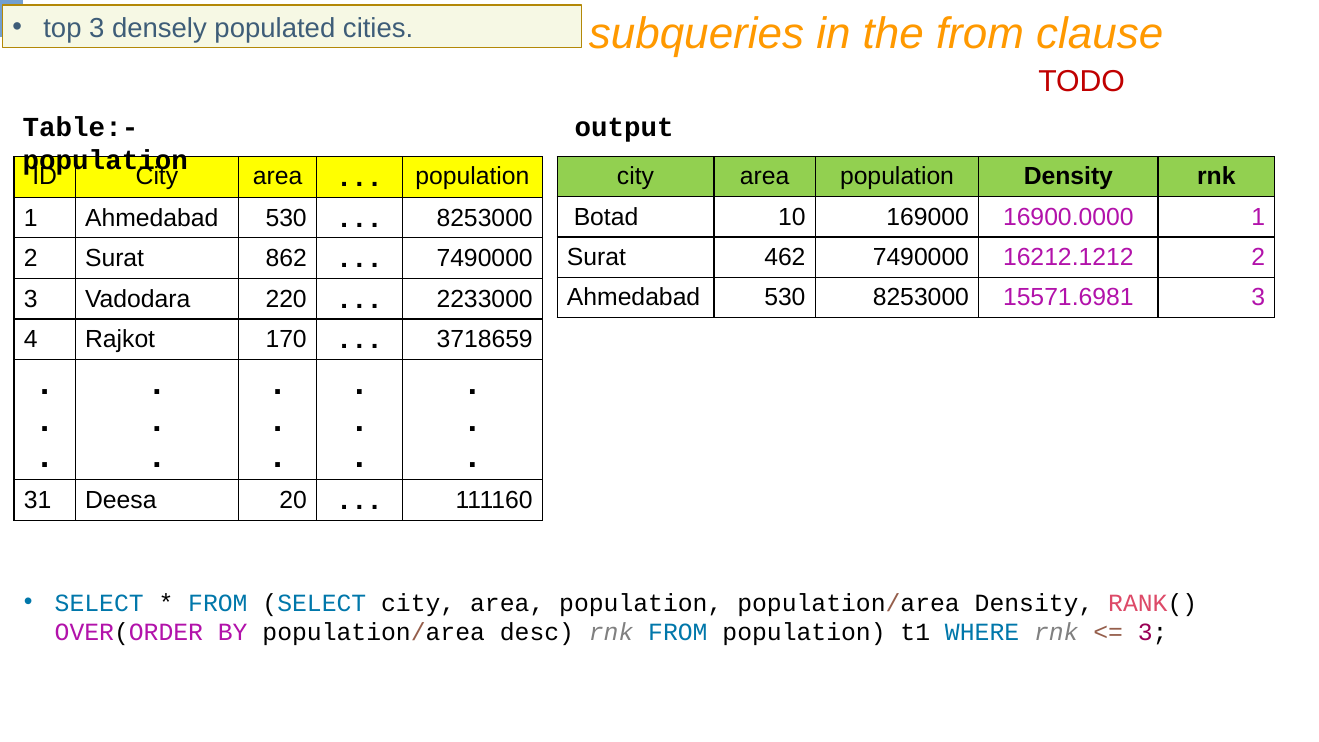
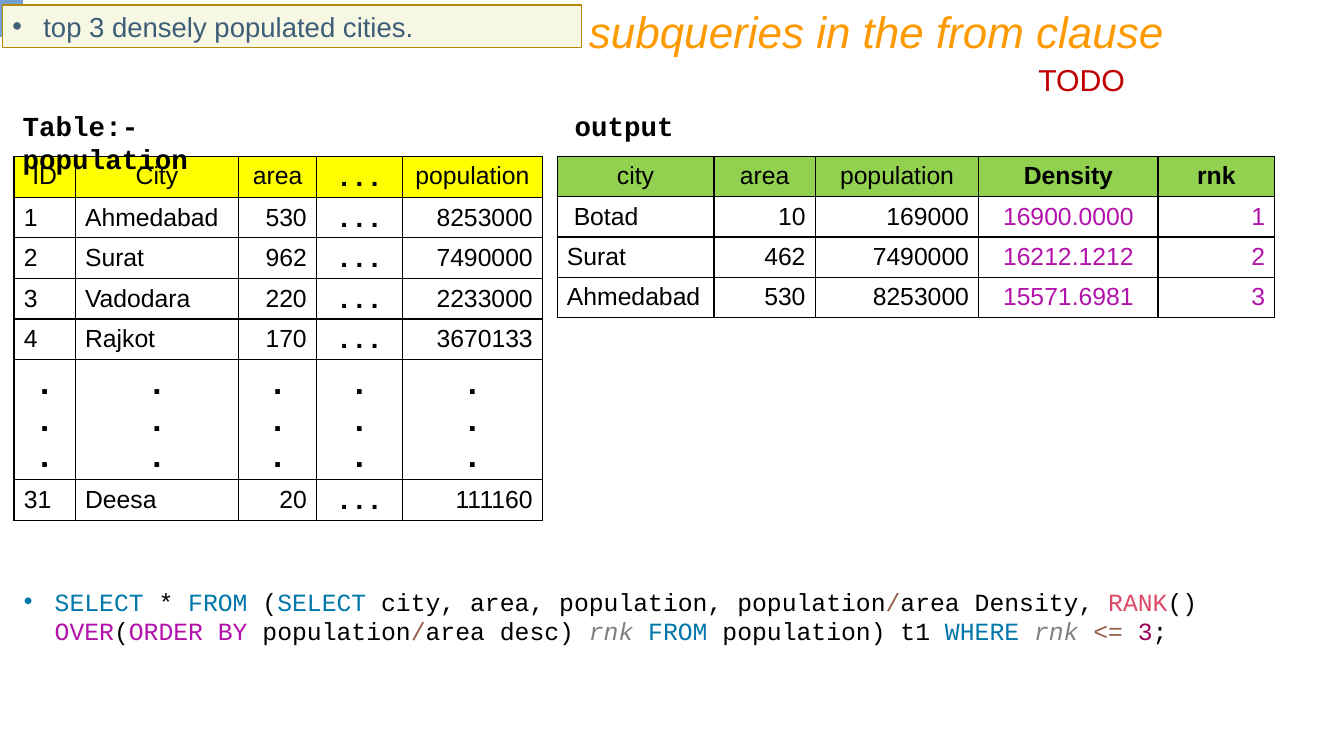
862: 862 -> 962 (286, 259)
3718659: 3718659 -> 3670133 (485, 340)
